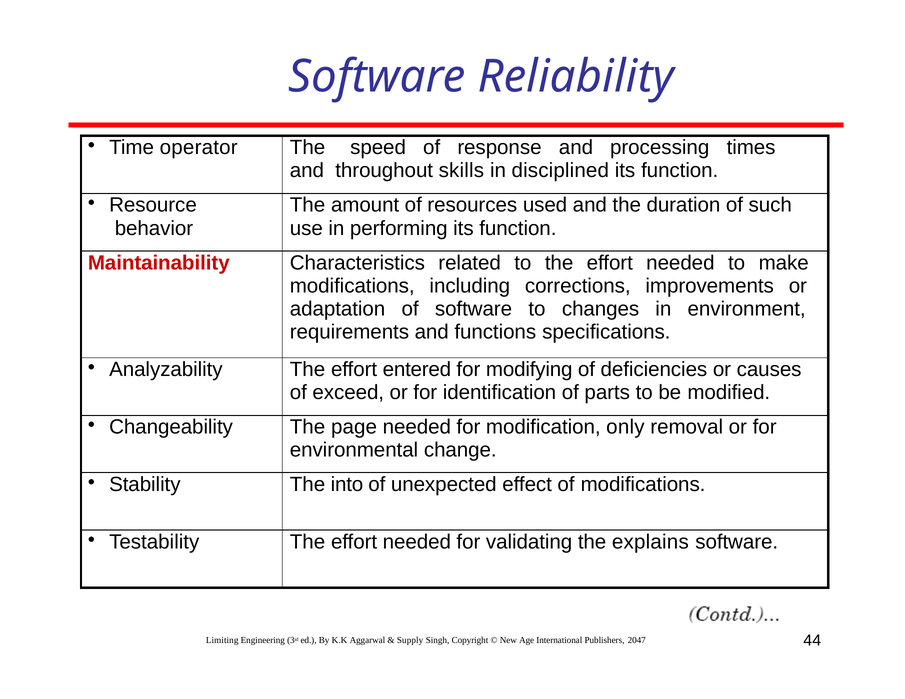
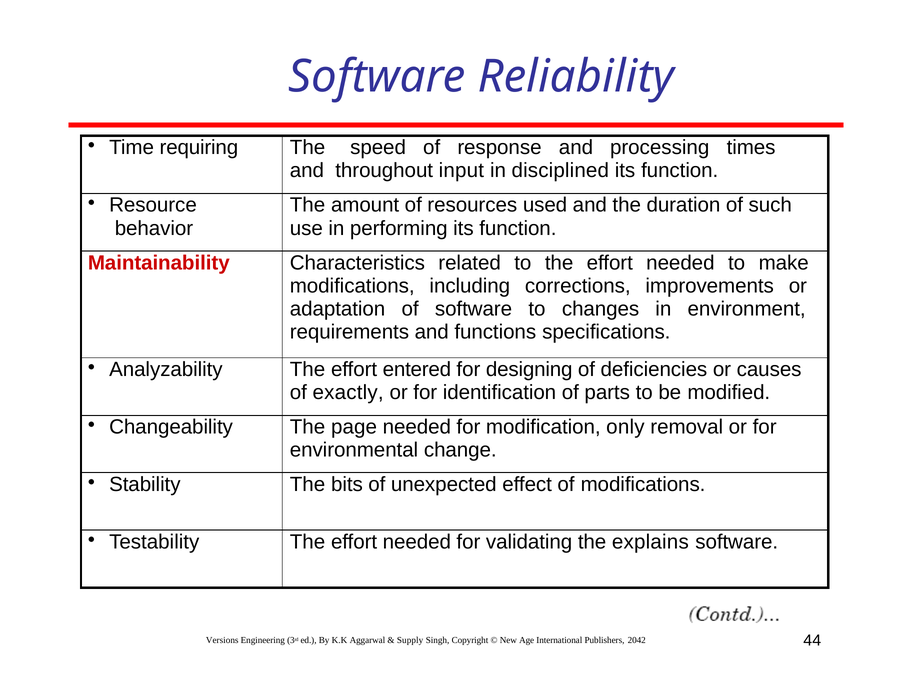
operator: operator -> requiring (199, 148)
skills: skills -> input (461, 171)
modifying: modifying -> designing (529, 370)
exceed: exceed -> exactly (348, 393)
into: into -> bits (347, 485)
Limiting: Limiting -> Versions (222, 641)
2047: 2047 -> 2042 (637, 641)
